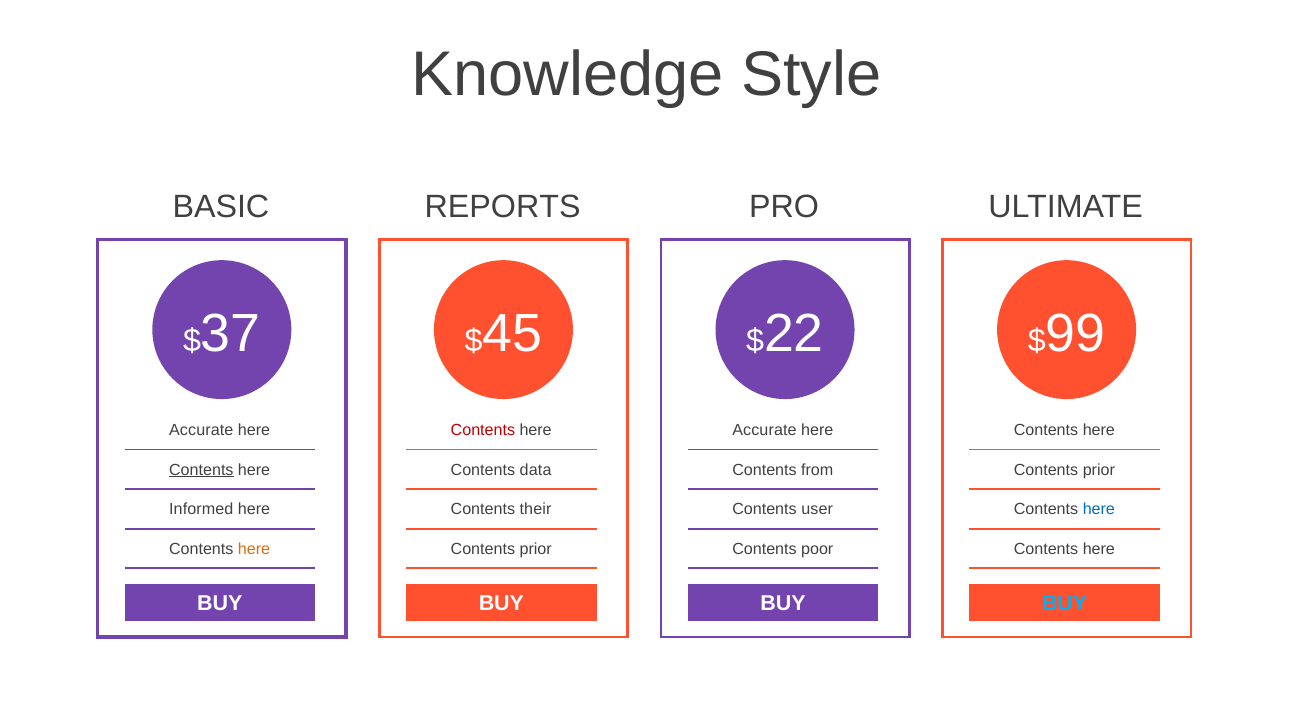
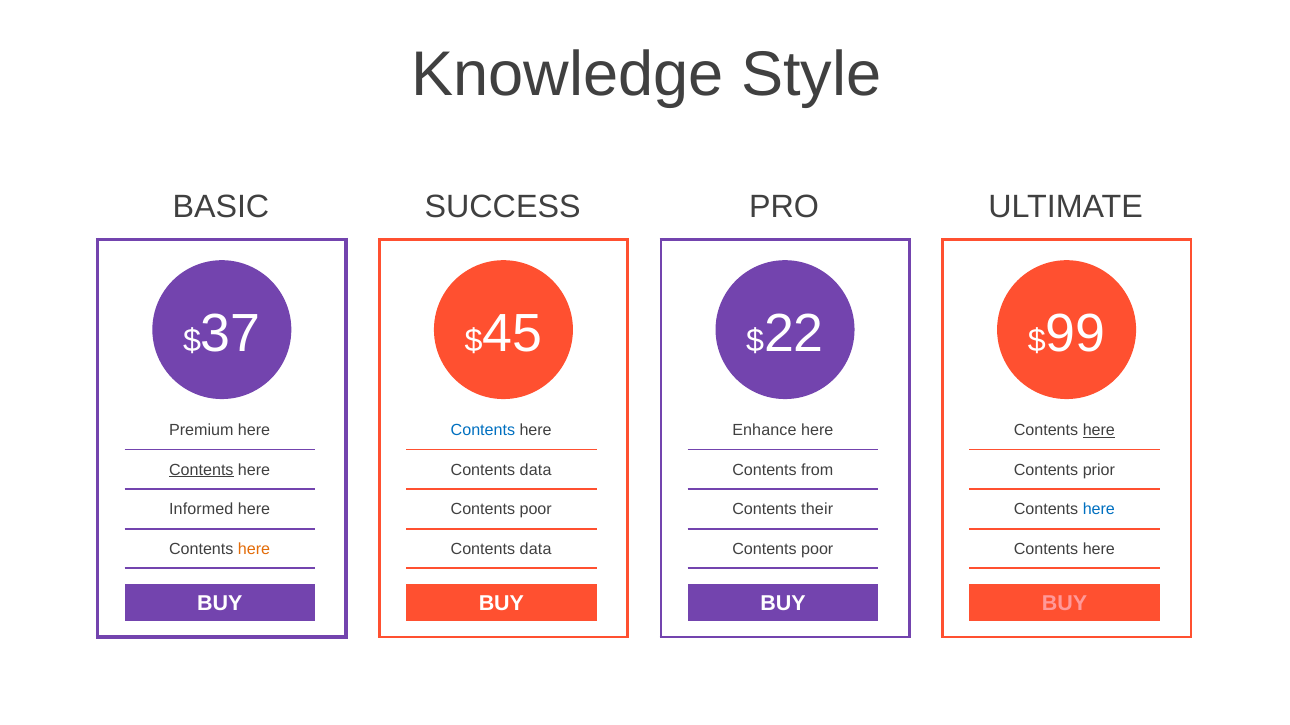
REPORTS: REPORTS -> SUCCESS (503, 207)
Accurate: Accurate -> Premium (201, 431)
Contents colour: red -> blue (483, 431)
Accurate: Accurate -> Enhance (764, 431)
here underline: none -> present (1099, 431)
their: their -> poor (536, 510)
user: user -> their (817, 510)
prior: prior -> data (536, 549)
BUY colour: light blue -> pink (1065, 603)
